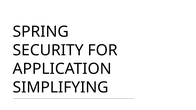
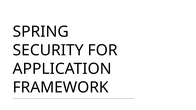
SIMPLIFYING: SIMPLIFYING -> FRAMEWORK (61, 88)
